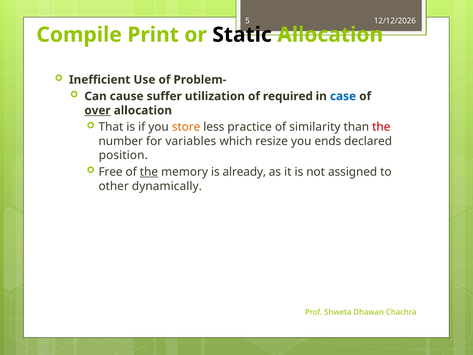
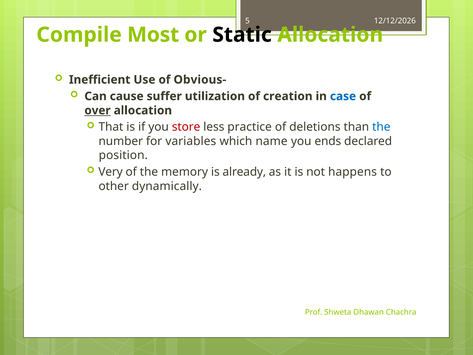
Print: Print -> Most (153, 35)
Problem-: Problem- -> Obvious- (200, 80)
required: required -> creation (288, 96)
store colour: orange -> red (186, 127)
similarity: similarity -> deletions (315, 127)
the colour: red -> blue (381, 127)
resize: resize -> name (272, 141)
Free: Free -> Very (111, 172)
the underline: present -> none (149, 172)
assigned: assigned -> happens (353, 172)
